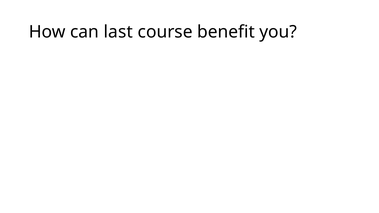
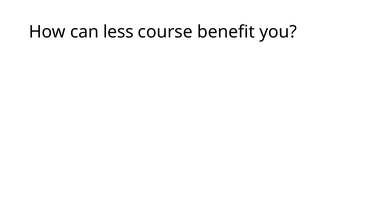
last: last -> less (118, 32)
